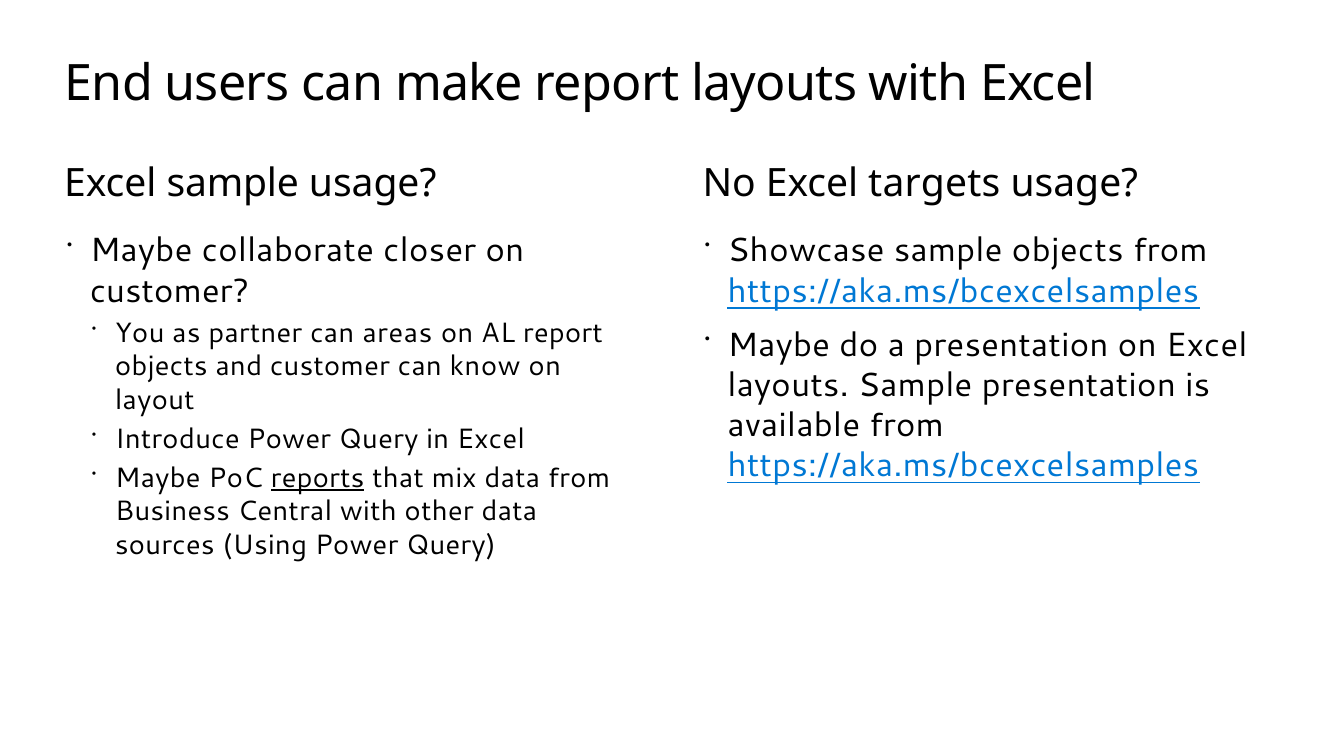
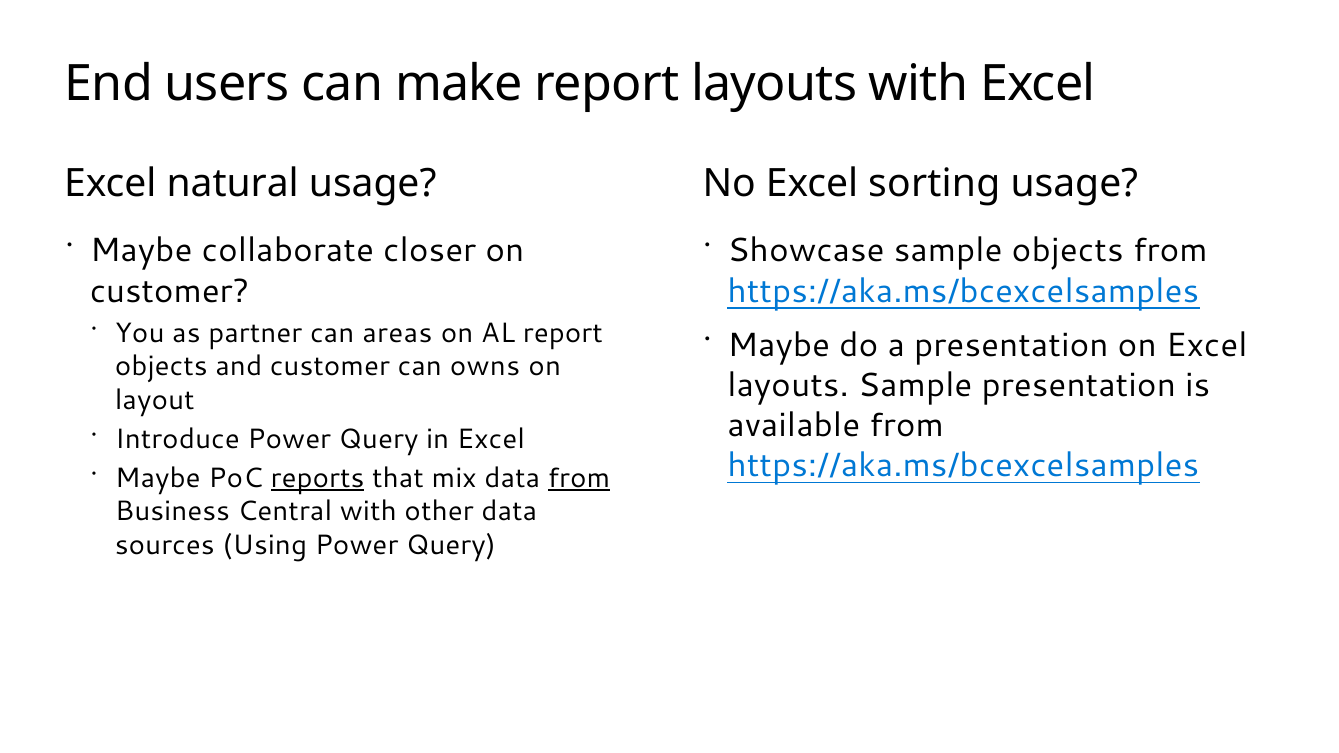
Excel sample: sample -> natural (233, 184)
targets: targets -> sorting (934, 184)
know: know -> owns (485, 367)
from underline: none -> present (579, 478)
